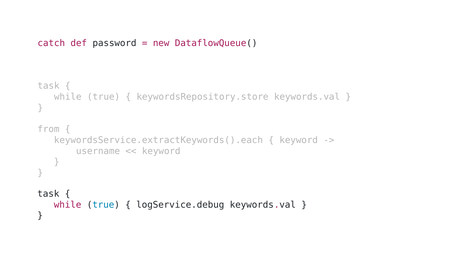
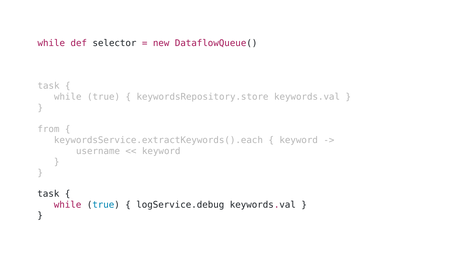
catch: catch -> while (51, 43)
password: password -> selector (114, 43)
